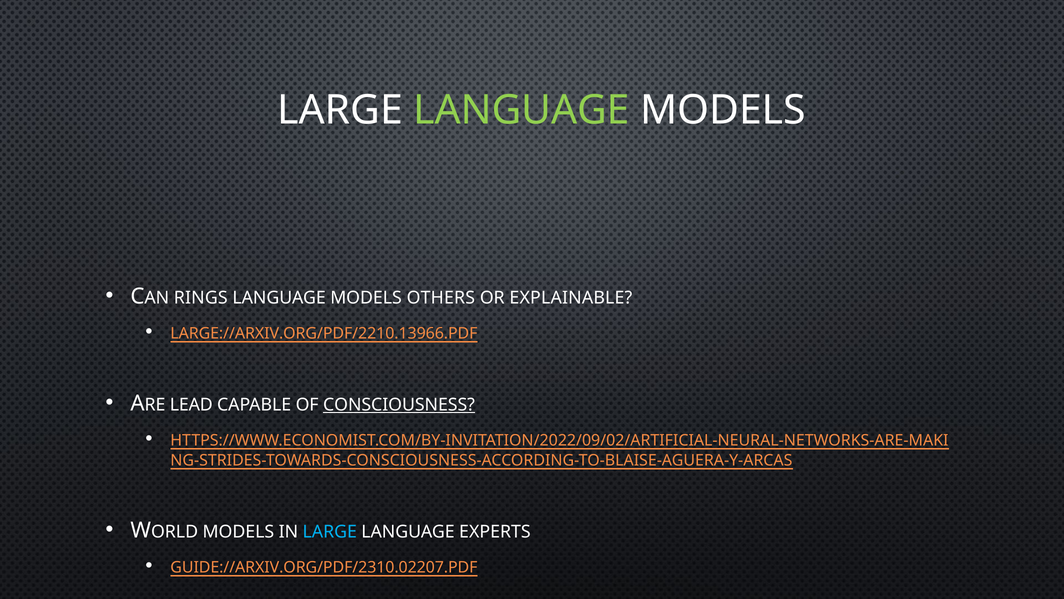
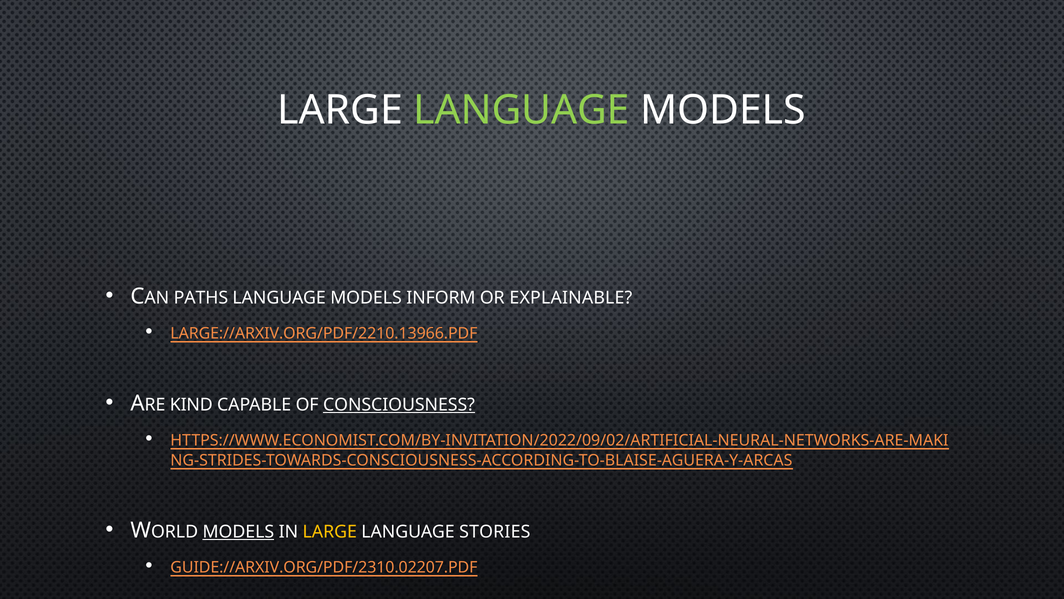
RINGS: RINGS -> PATHS (201, 298)
OTHERS: OTHERS -> INFORM (441, 298)
LEAD: LEAD -> KIND (191, 404)
MODELS underline: none -> present (238, 531)
LARGE colour: light blue -> yellow (330, 531)
EXPERTS: EXPERTS -> STORIES (495, 531)
